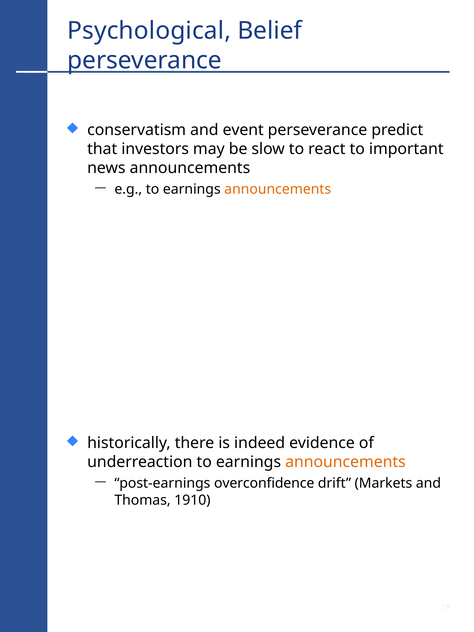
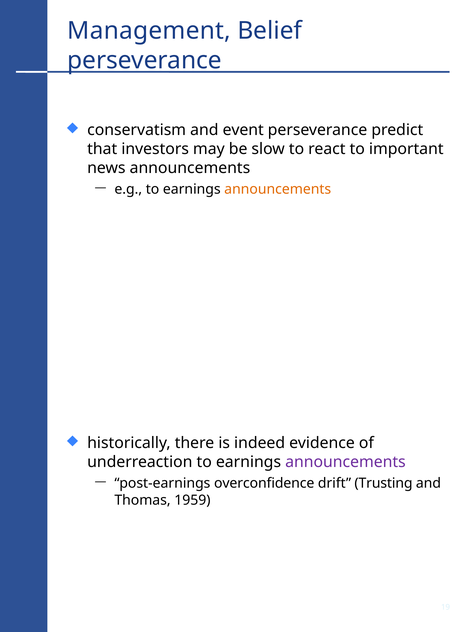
Psychological: Psychological -> Management (149, 31)
announcements colour: orange -> purple (345, 462)
Markets: Markets -> Trusting (384, 483)
1910: 1910 -> 1959 (192, 500)
